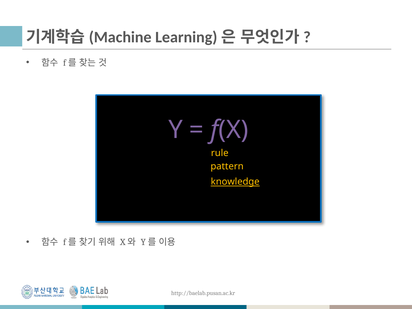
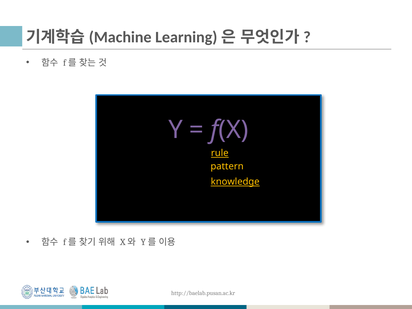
rule underline: none -> present (220, 153)
